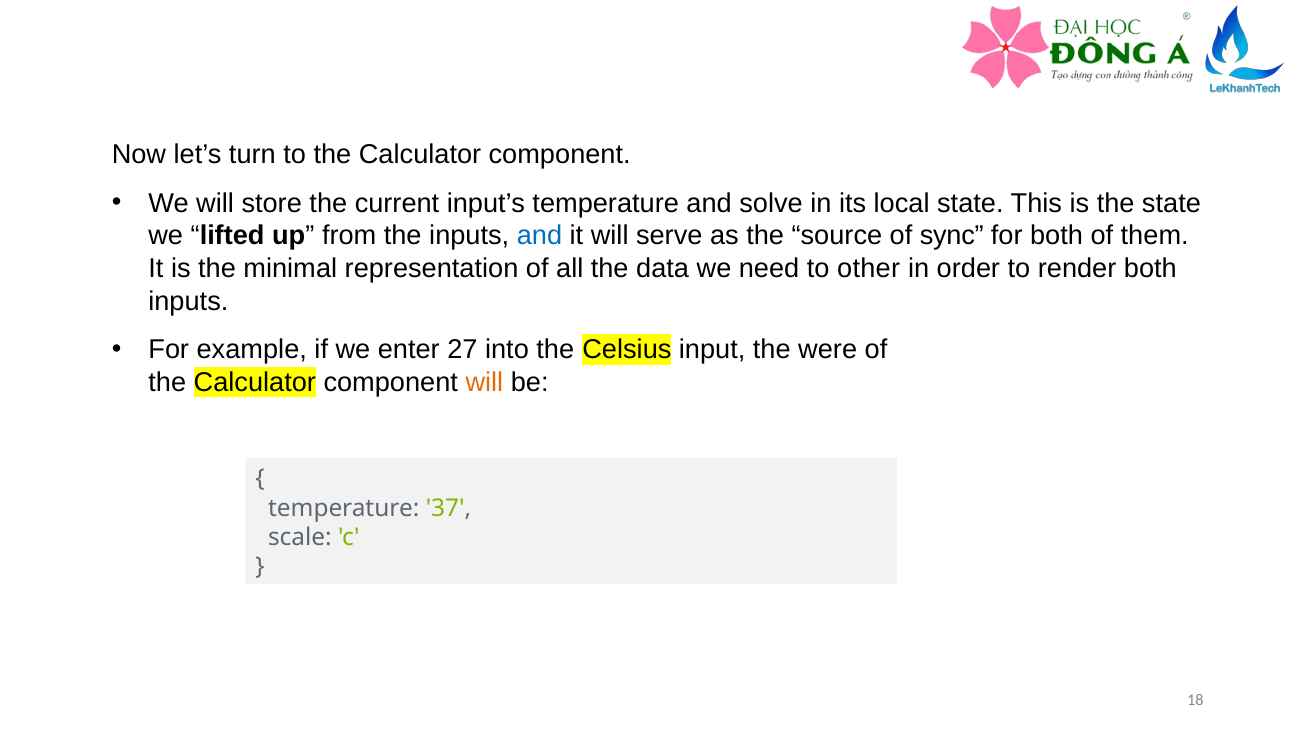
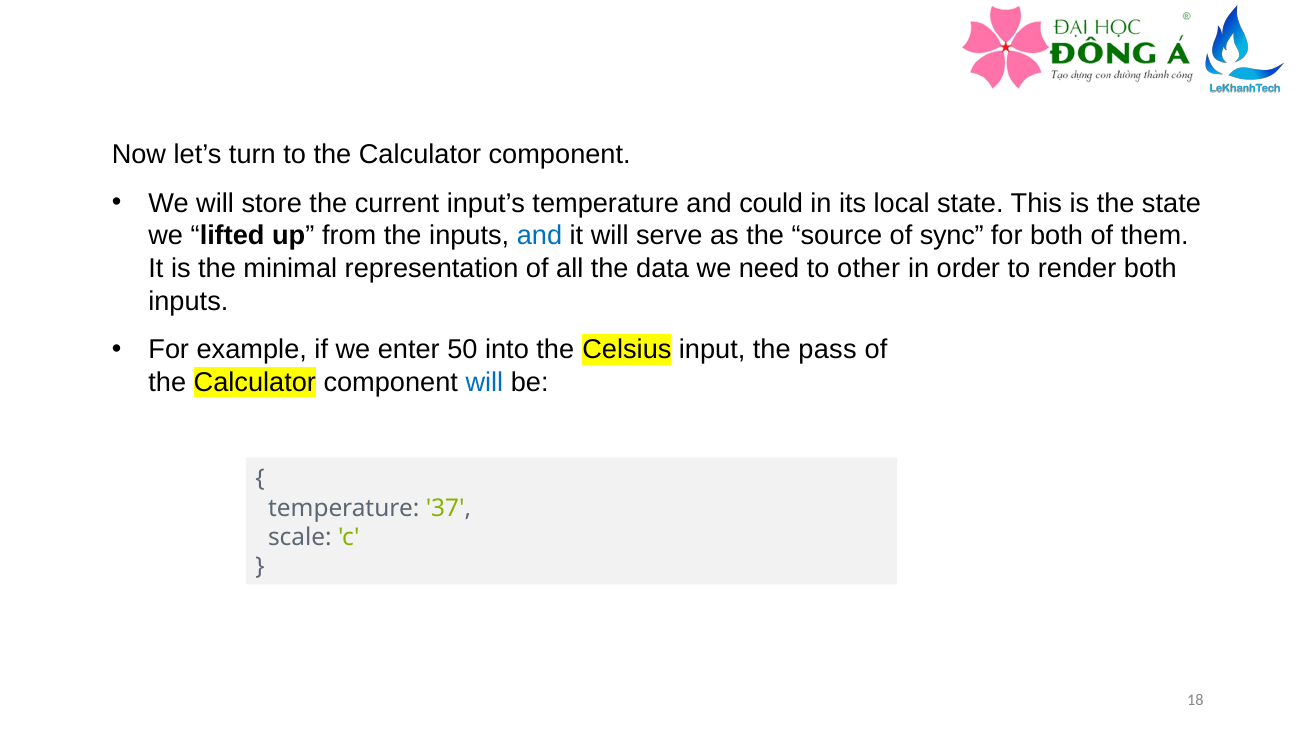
solve: solve -> could (771, 203)
27: 27 -> 50 (462, 350)
were: were -> pass (828, 350)
will colour: orange -> blue (484, 383)
